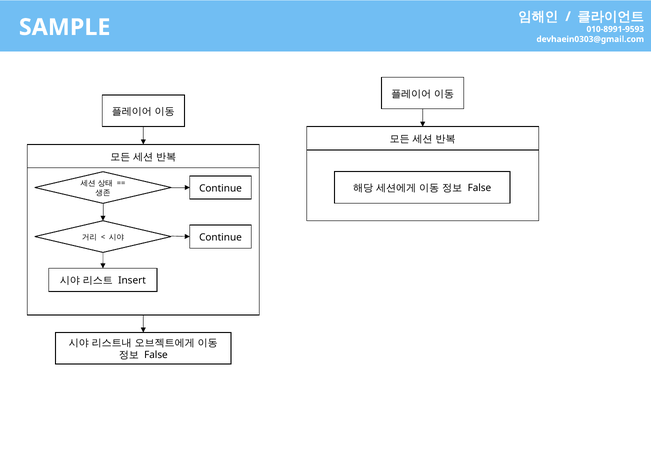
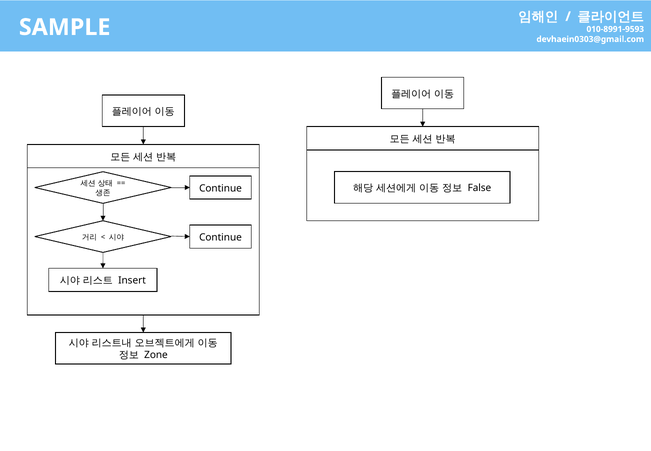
False: False -> Zone (156, 355)
